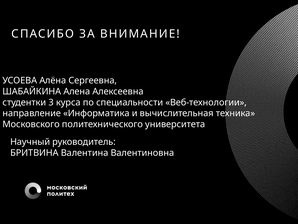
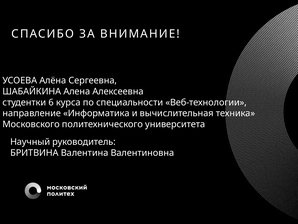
3: 3 -> 6 (51, 102)
